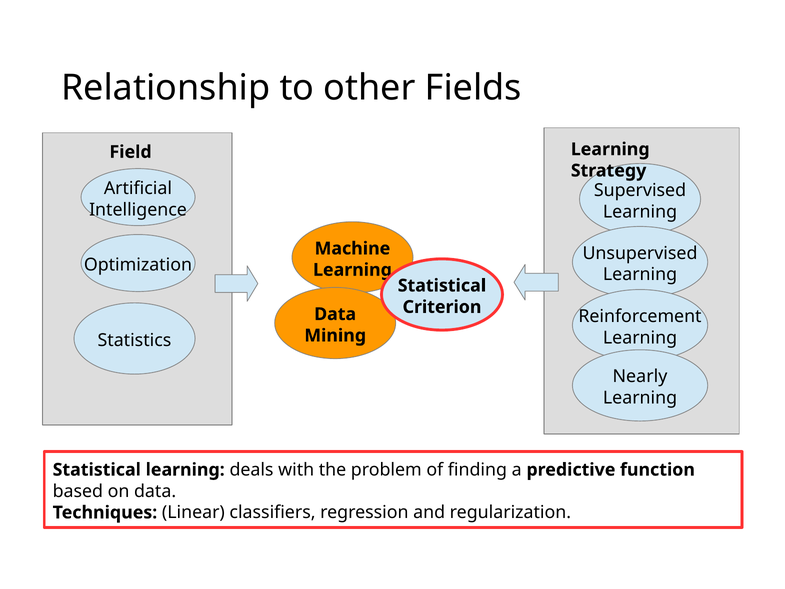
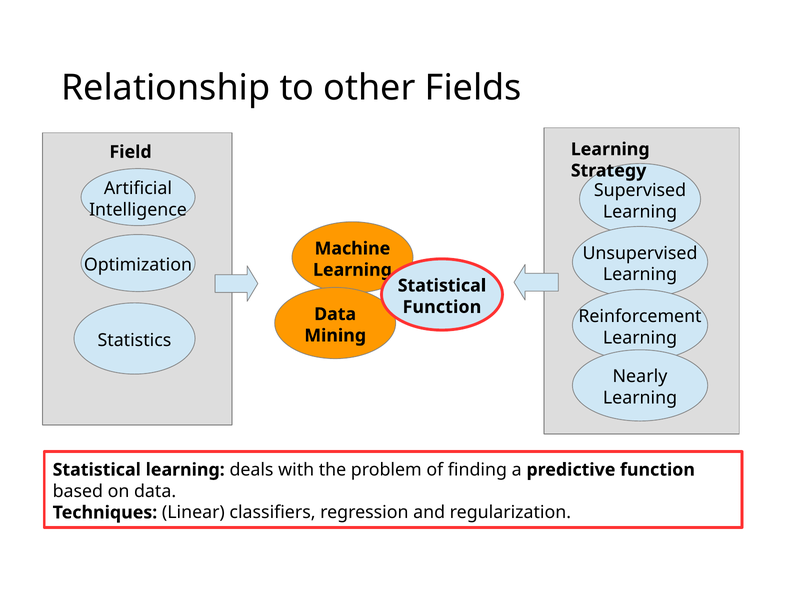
Criterion: Criterion -> Function (442, 307)
